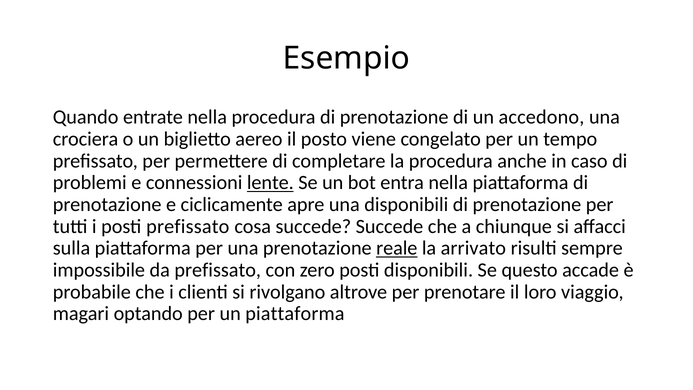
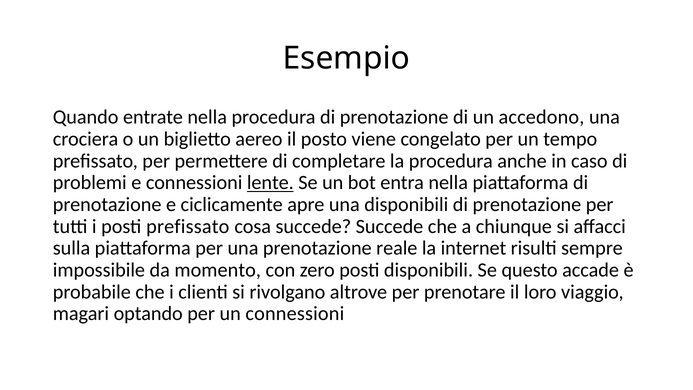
reale underline: present -> none (397, 248)
arrivato: arrivato -> internet (473, 248)
da prefissato: prefissato -> momento (218, 270)
un piattaforma: piattaforma -> connessioni (295, 314)
